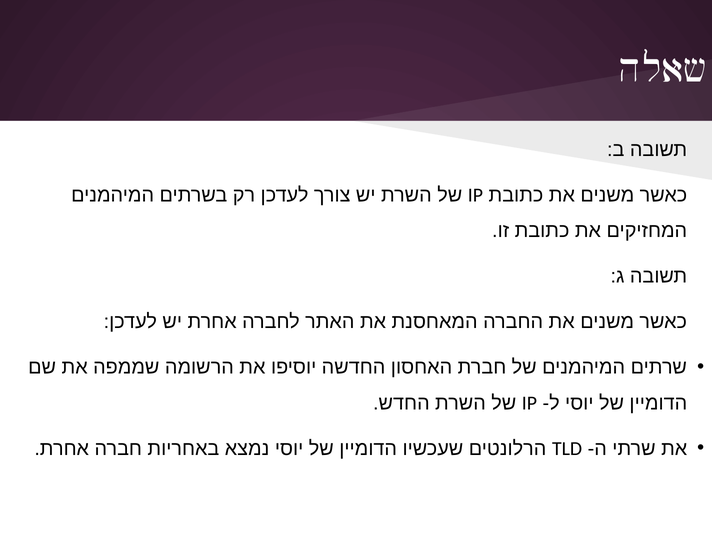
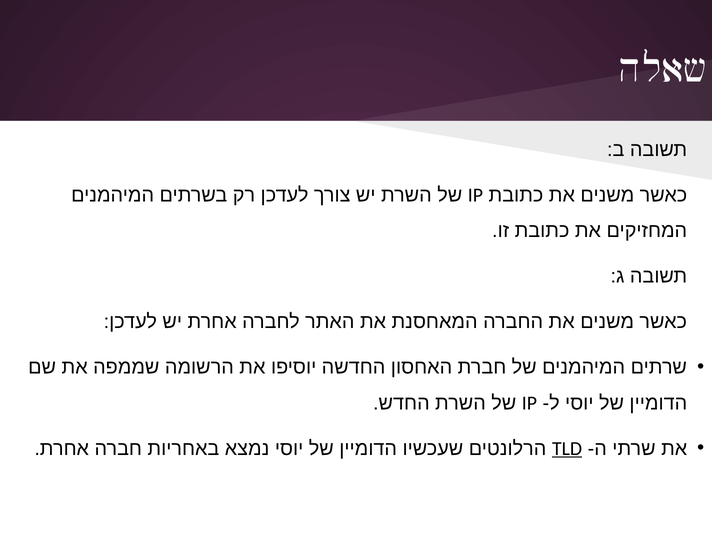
TLD underline: none -> present (567, 449)
